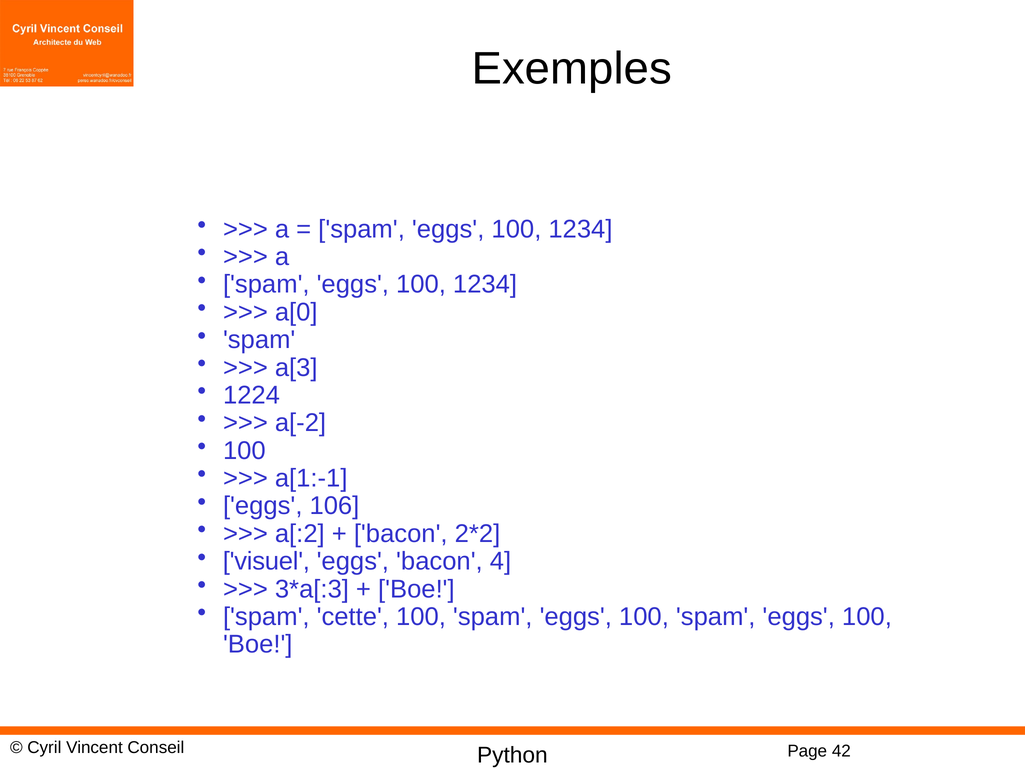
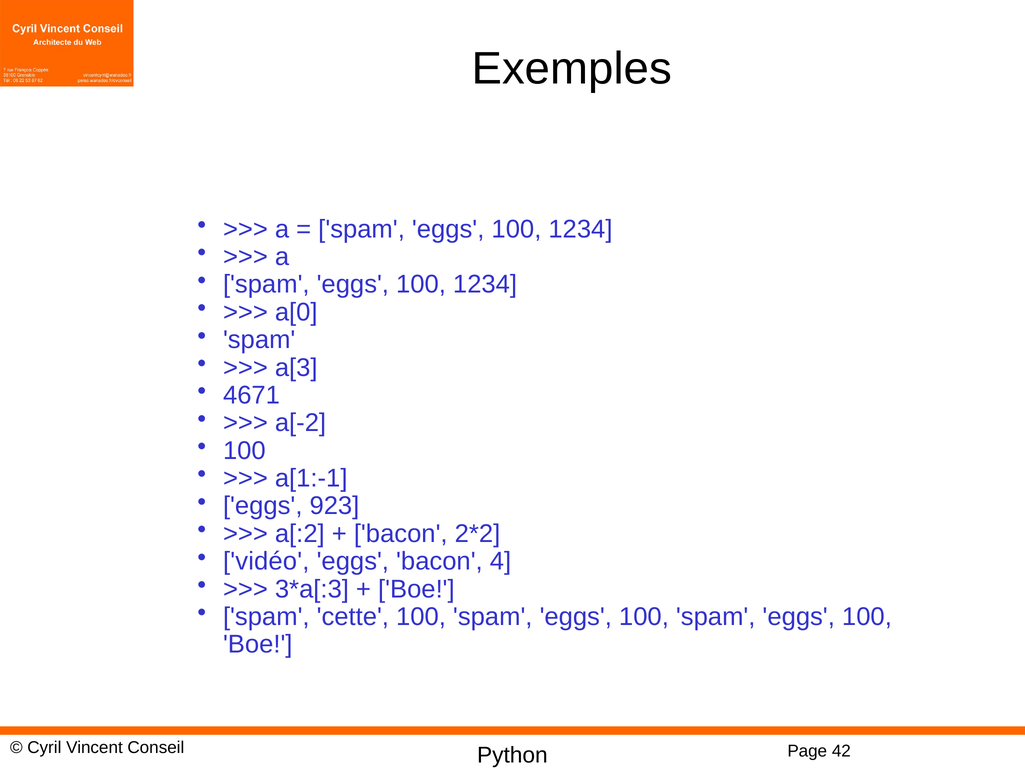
1224: 1224 -> 4671 (252, 395)
106: 106 -> 923 (334, 506)
visuel: visuel -> vidéo (266, 561)
